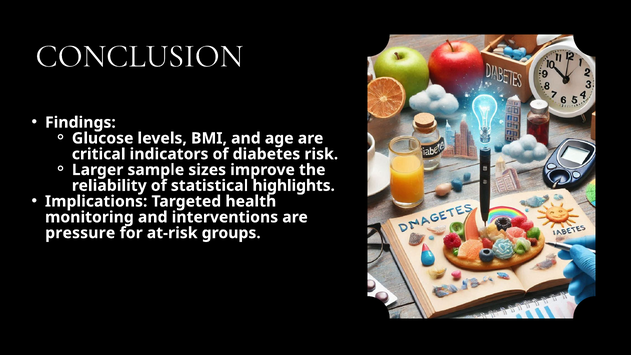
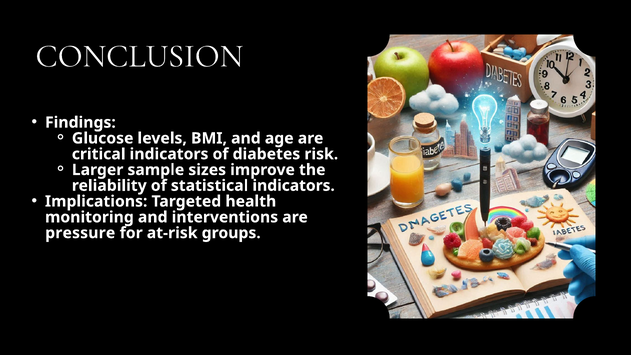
statistical highlights: highlights -> indicators (294, 186)
